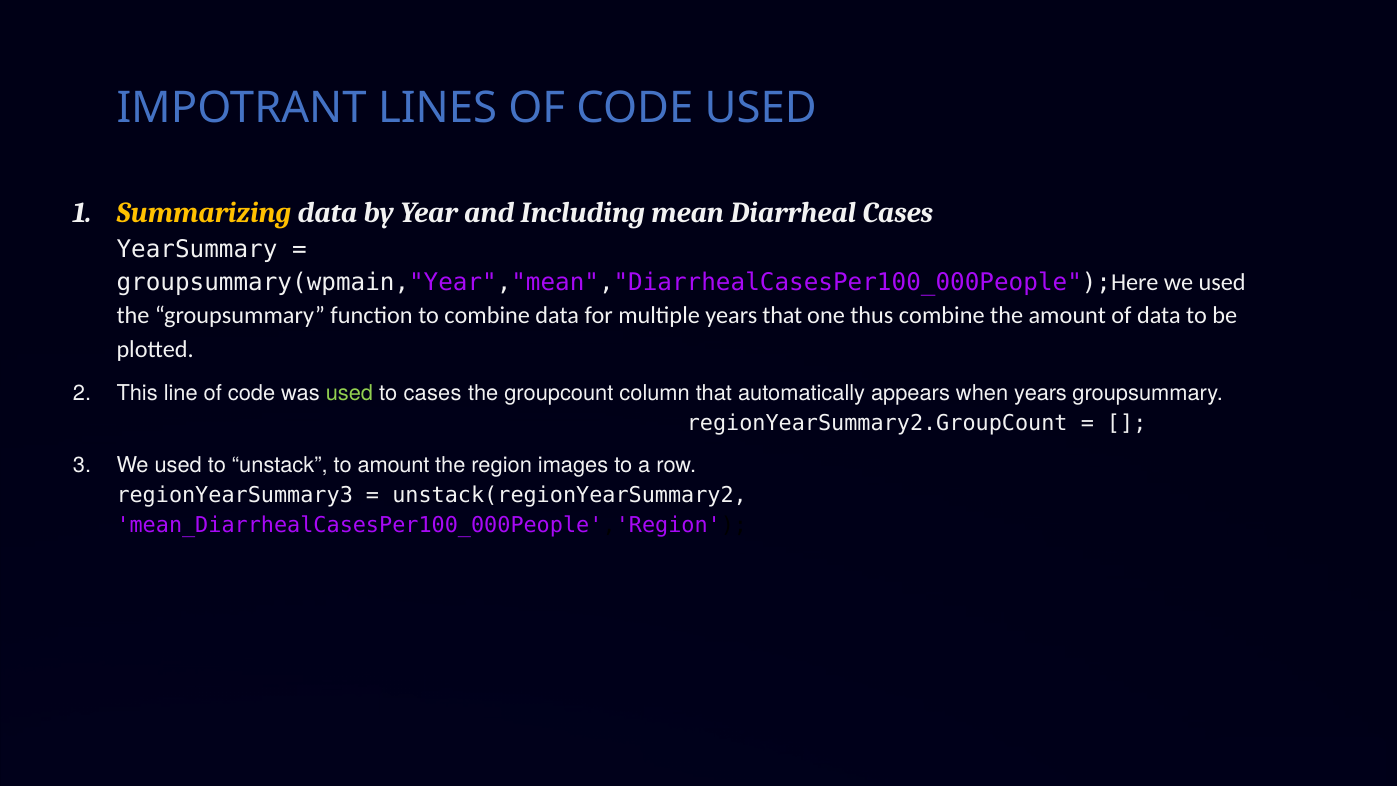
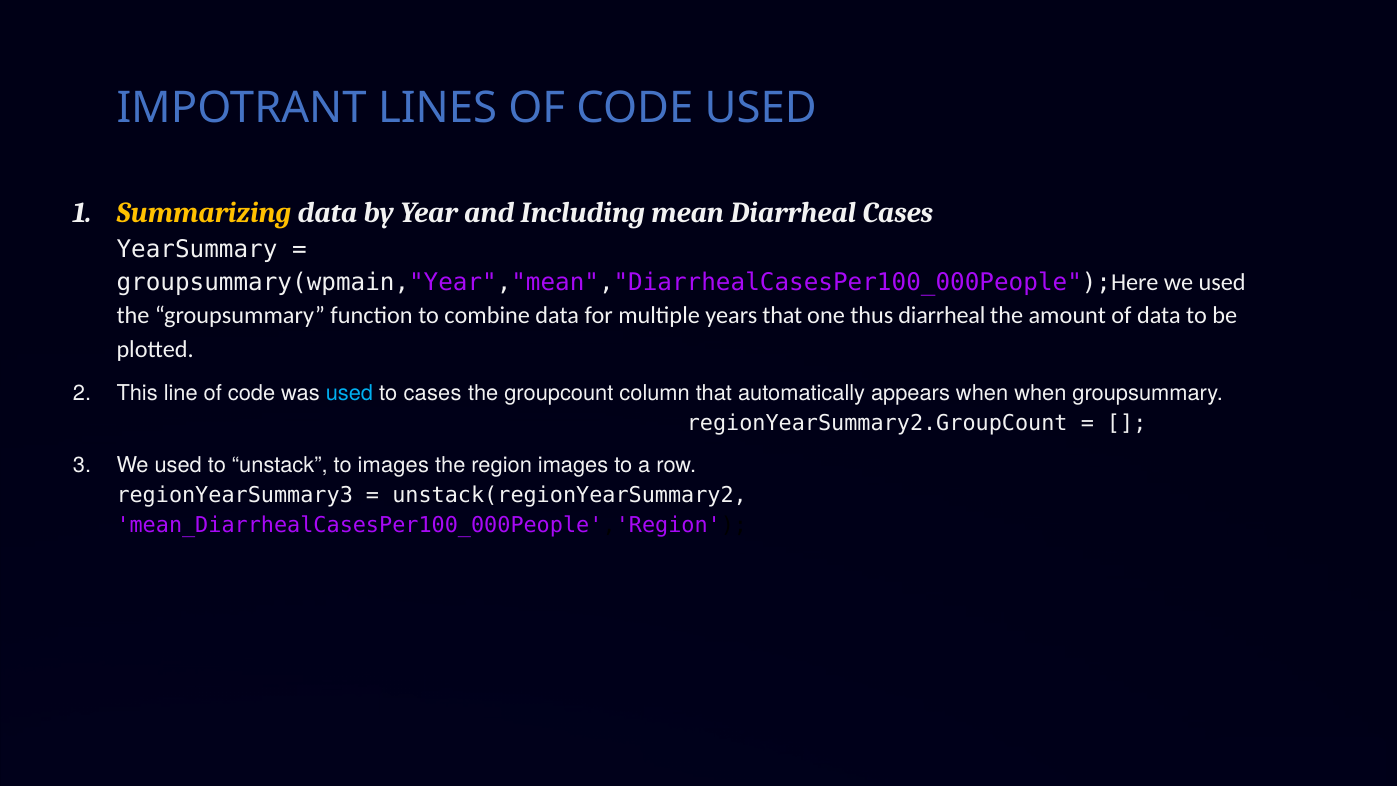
thus combine: combine -> diarrheal (942, 316)
used colour: light green -> light blue (349, 393)
when years: years -> when (1040, 393)
to amount: amount -> images (393, 465)
